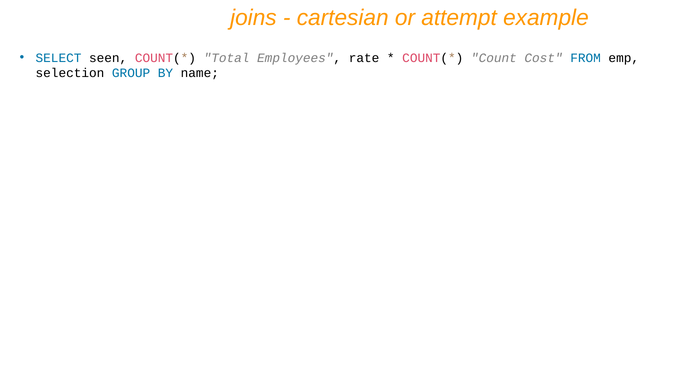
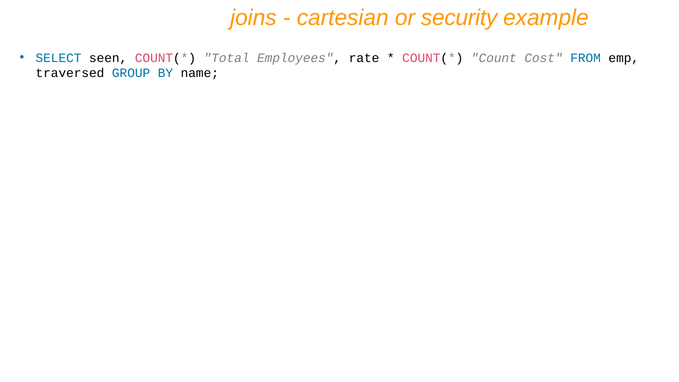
attempt: attempt -> security (459, 18)
selection: selection -> traversed (70, 73)
